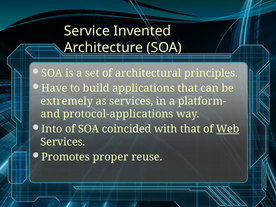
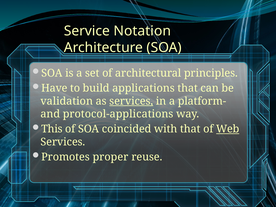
Invented: Invented -> Notation (142, 31)
extremely: extremely -> validation (67, 101)
services underline: none -> present (131, 101)
Into: Into -> This (52, 129)
